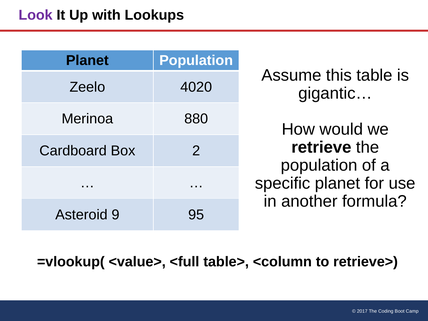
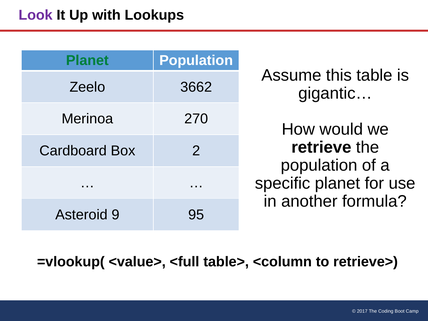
Planet colour: black -> green (87, 61)
4020: 4020 -> 3662 (196, 87)
880: 880 -> 270 (196, 119)
